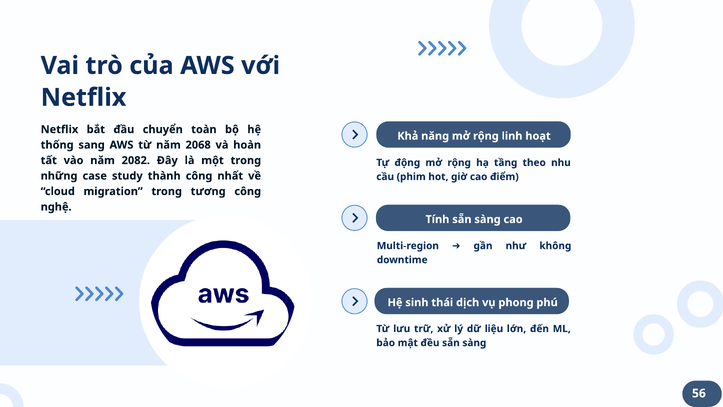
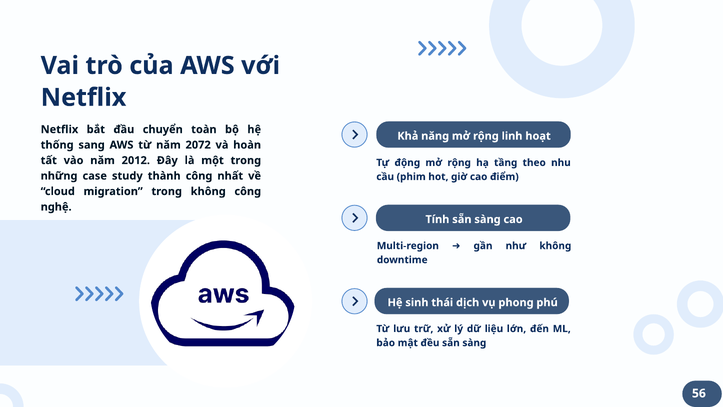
2068: 2068 -> 2072 (198, 145)
2082: 2082 -> 2012 (136, 160)
tương: tương -> không (208, 191)
